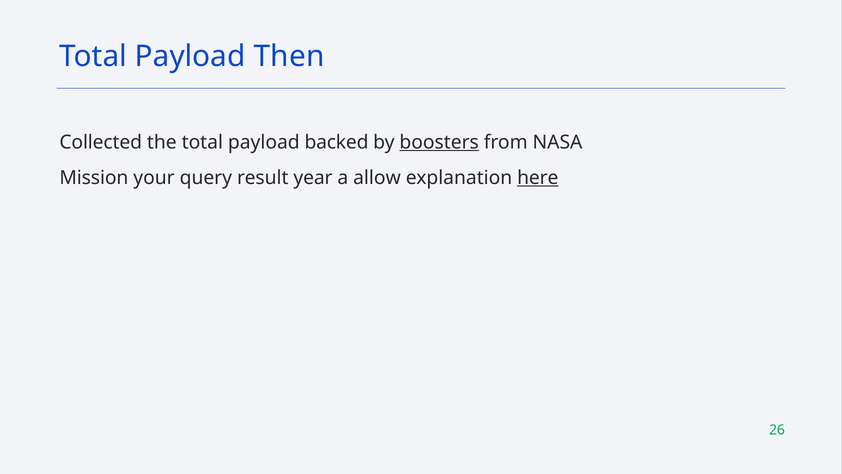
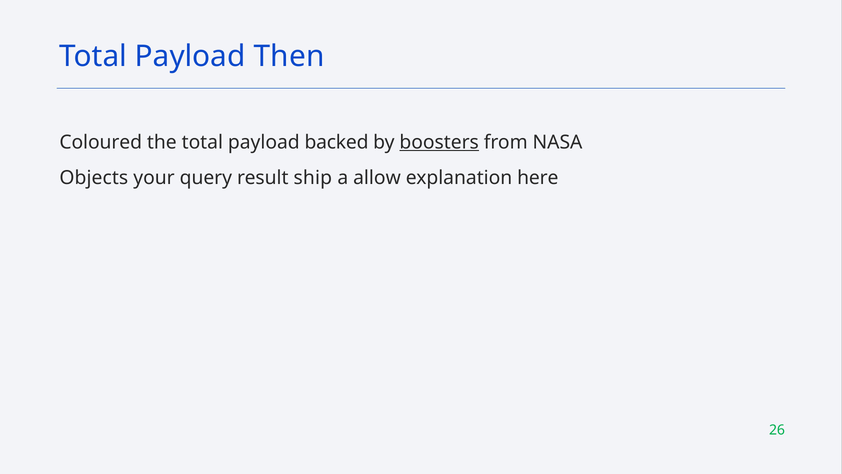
Collected: Collected -> Coloured (101, 142)
Mission: Mission -> Objects (94, 177)
year: year -> ship (313, 177)
here underline: present -> none (538, 177)
